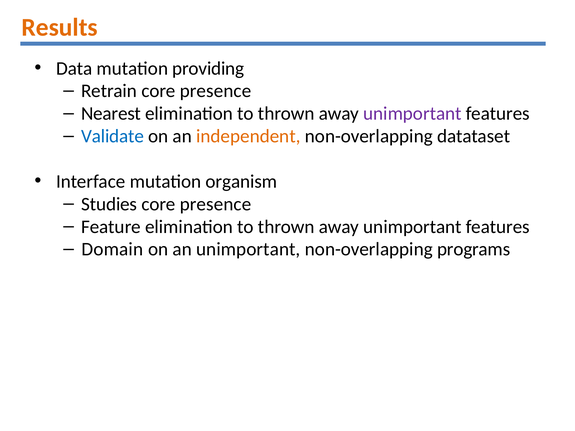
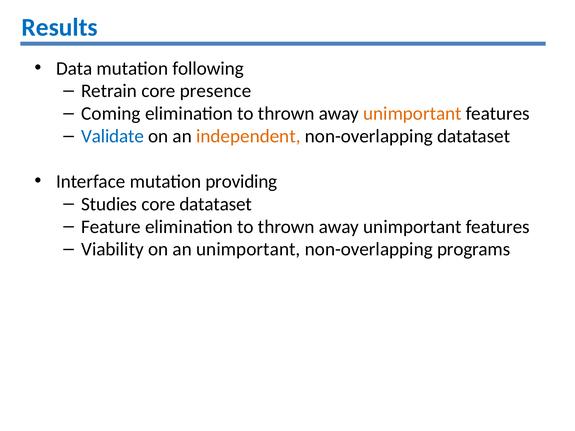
Results colour: orange -> blue (60, 27)
providing: providing -> following (208, 68)
Nearest: Nearest -> Coming (111, 114)
unimportant colour: purple -> orange (412, 114)
organism: organism -> providing (241, 182)
presence: presence -> datataset (216, 204)
Domain: Domain -> Viability (112, 249)
